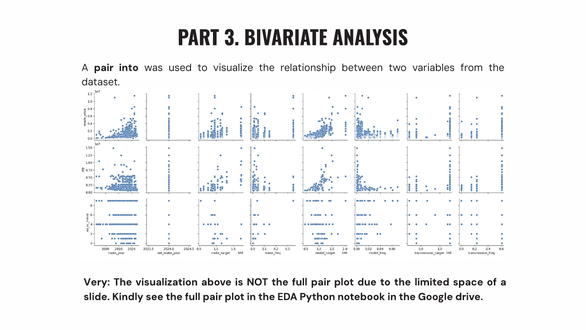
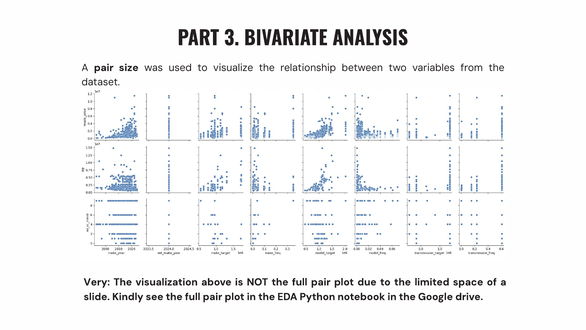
into: into -> size (129, 68)
